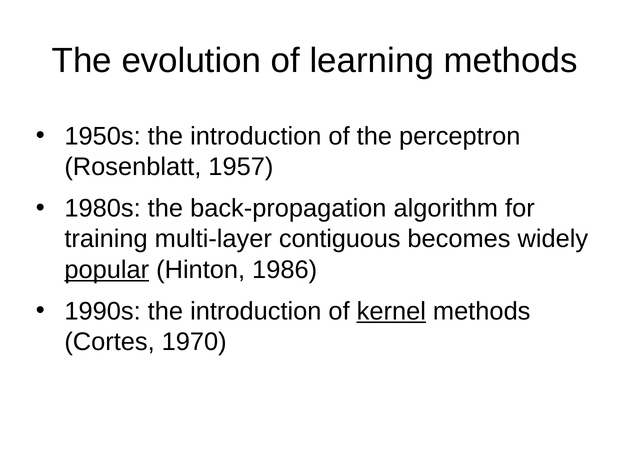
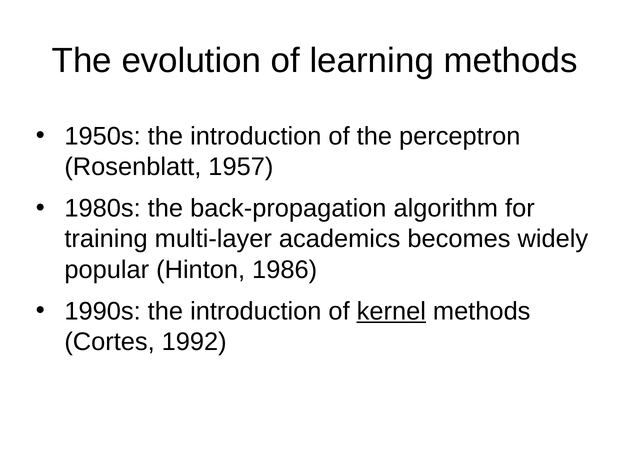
contiguous: contiguous -> academics (340, 239)
popular underline: present -> none (107, 269)
1970: 1970 -> 1992 (194, 341)
